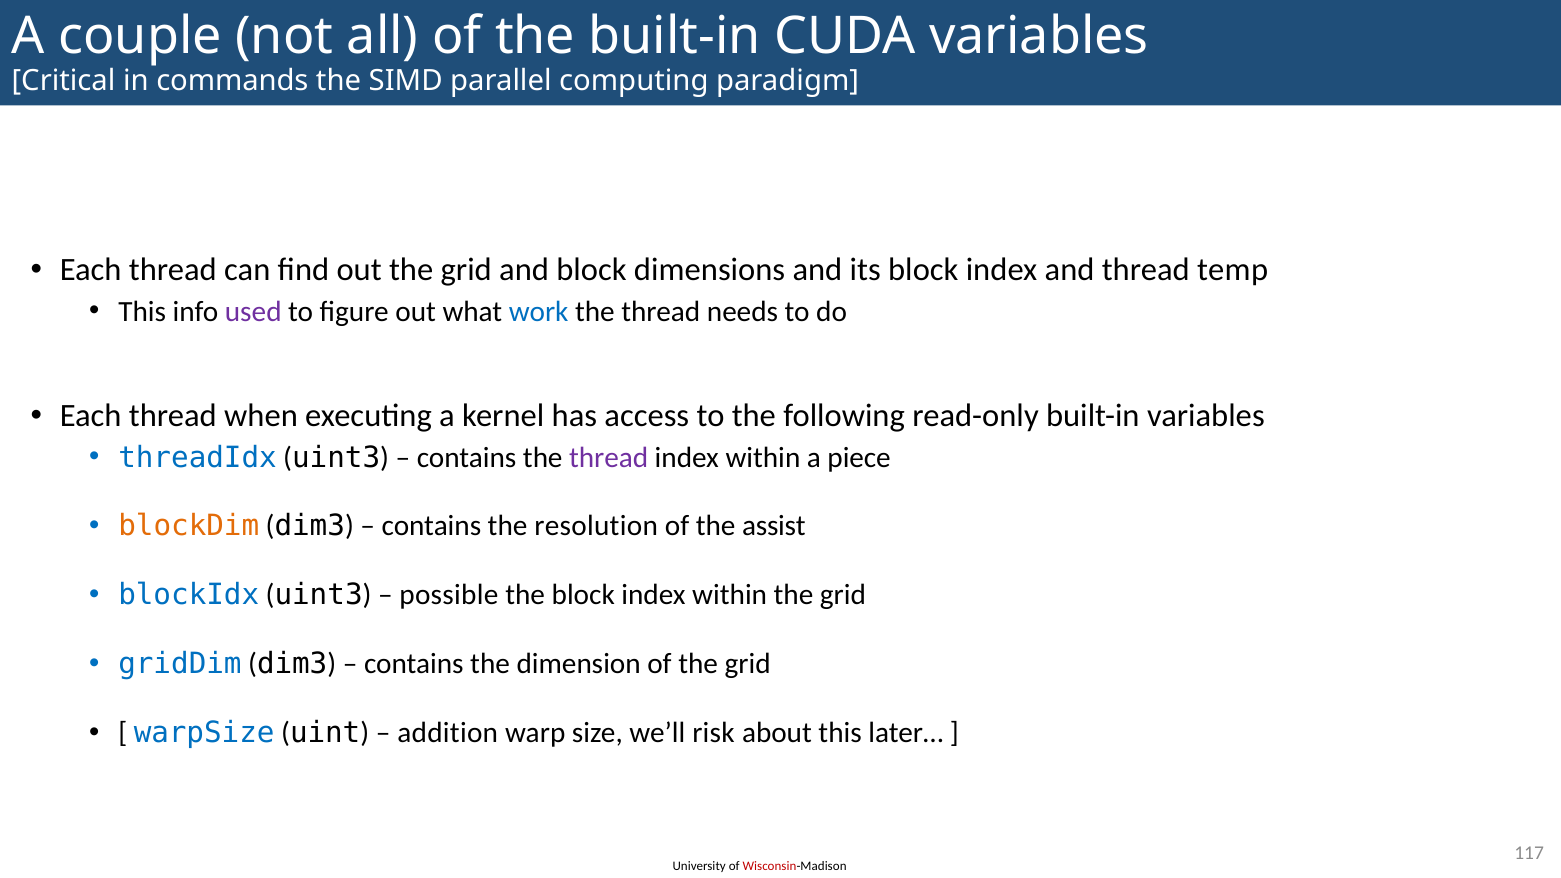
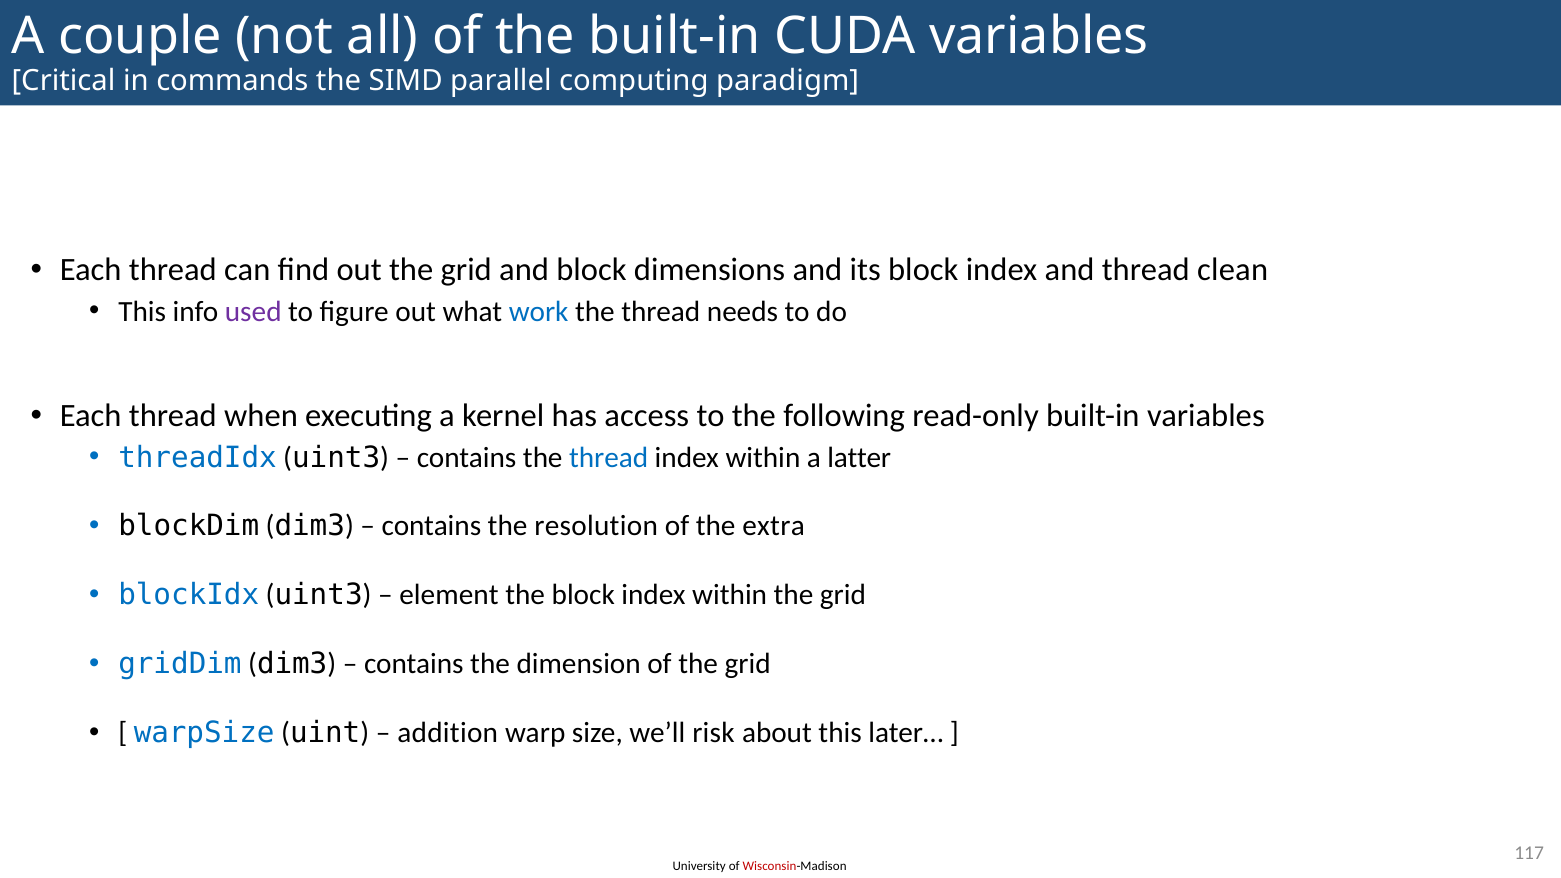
temp: temp -> clean (1233, 270)
thread colour: purple -> blue (609, 457)
piece: piece -> latter (859, 457)
blockDim colour: orange -> black (189, 526)
assist: assist -> extra (774, 526)
possible: possible -> element (449, 595)
